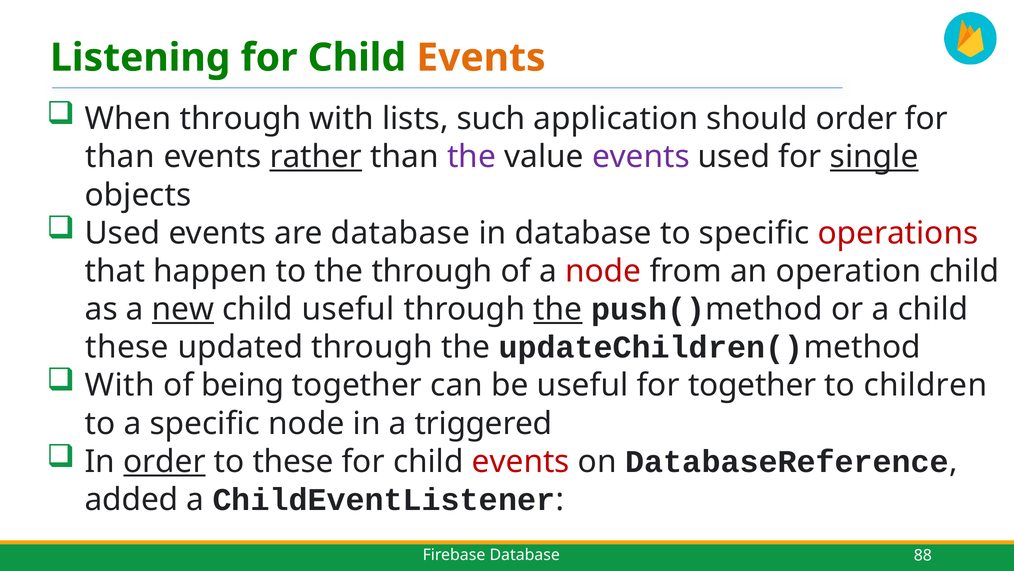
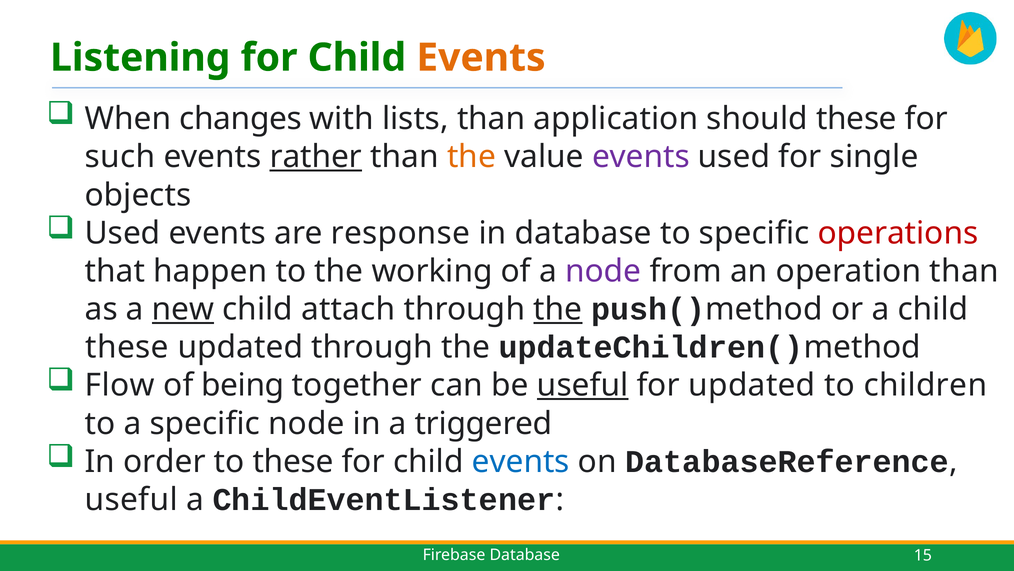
When through: through -> changes (241, 119)
lists such: such -> than (491, 119)
should order: order -> these (856, 119)
than: than -> such (120, 157)
the colour: purple -> orange (471, 157)
single underline: present -> none (874, 157)
are database: database -> response (400, 233)
the through: through -> working (432, 271)
node colour: red -> purple (603, 271)
operation child: child -> than (964, 271)
child useful: useful -> attach (348, 309)
With: With -> Flow (120, 385)
useful underline: none -> present (583, 385)
for together: together -> updated (752, 385)
order underline: present -> none (164, 461)
events colour: red -> blue (521, 461)
added: added -> useful (131, 499)
88: 88 -> 15 (923, 555)
